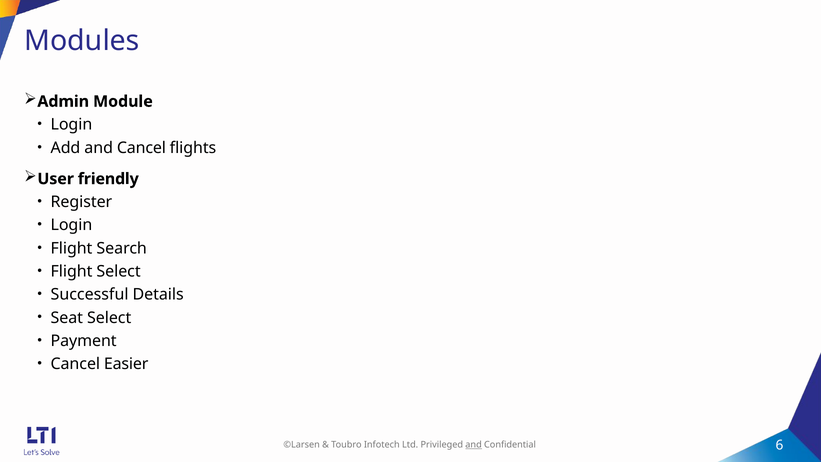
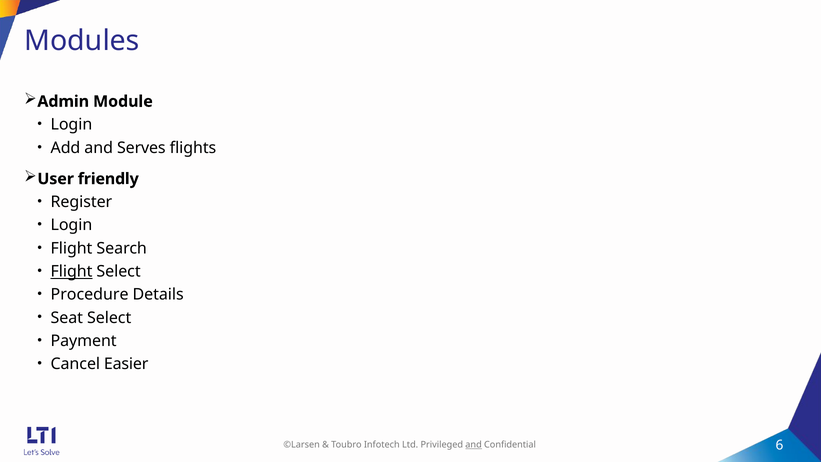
and Cancel: Cancel -> Serves (141, 148)
Flight underline: none -> present (72, 271)
Successful: Successful -> Procedure (90, 294)
